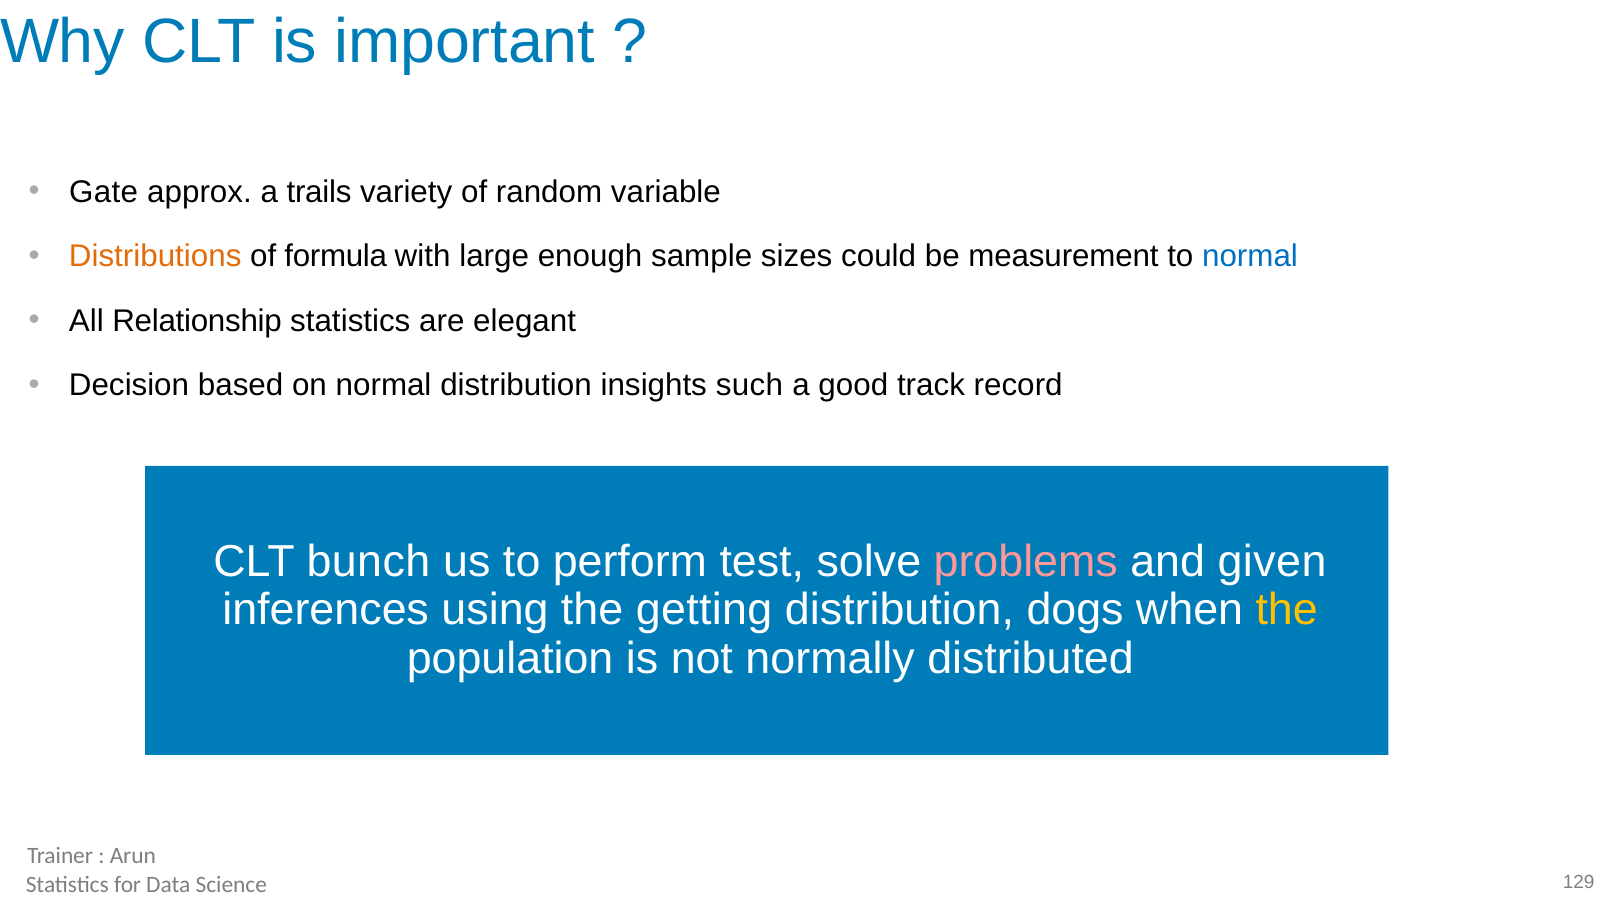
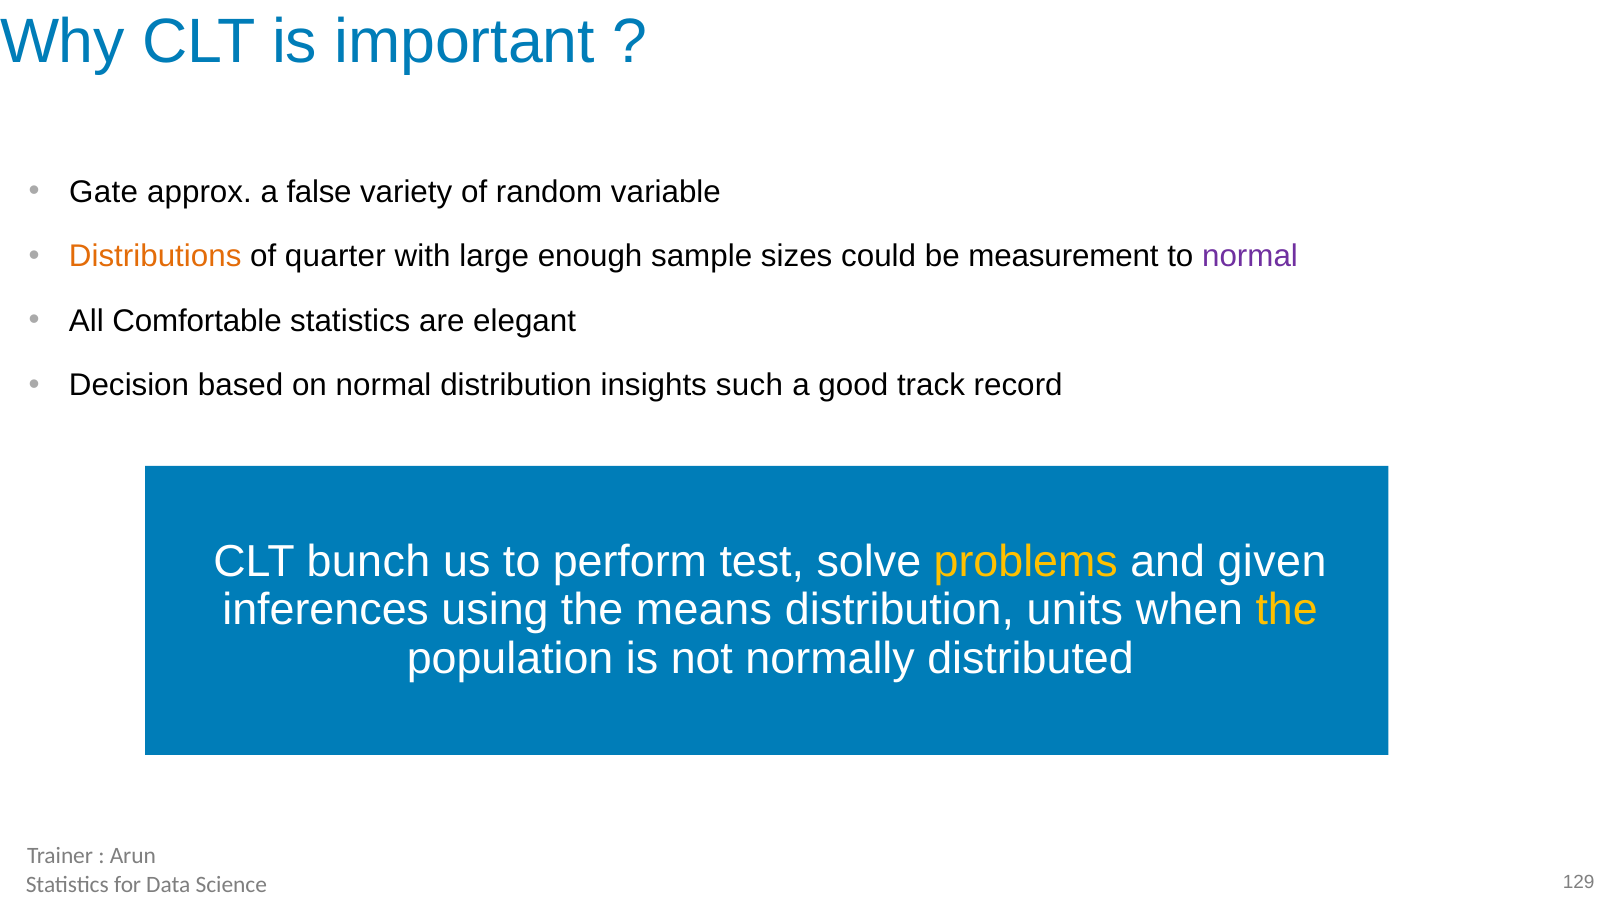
trails: trails -> false (319, 192)
formula: formula -> quarter (335, 257)
normal colour: blue -> purple (1250, 257)
Relationship: Relationship -> Comfortable (197, 321)
problems colour: pink -> yellow (1026, 562)
getting: getting -> means (704, 610)
dogs: dogs -> units (1075, 610)
